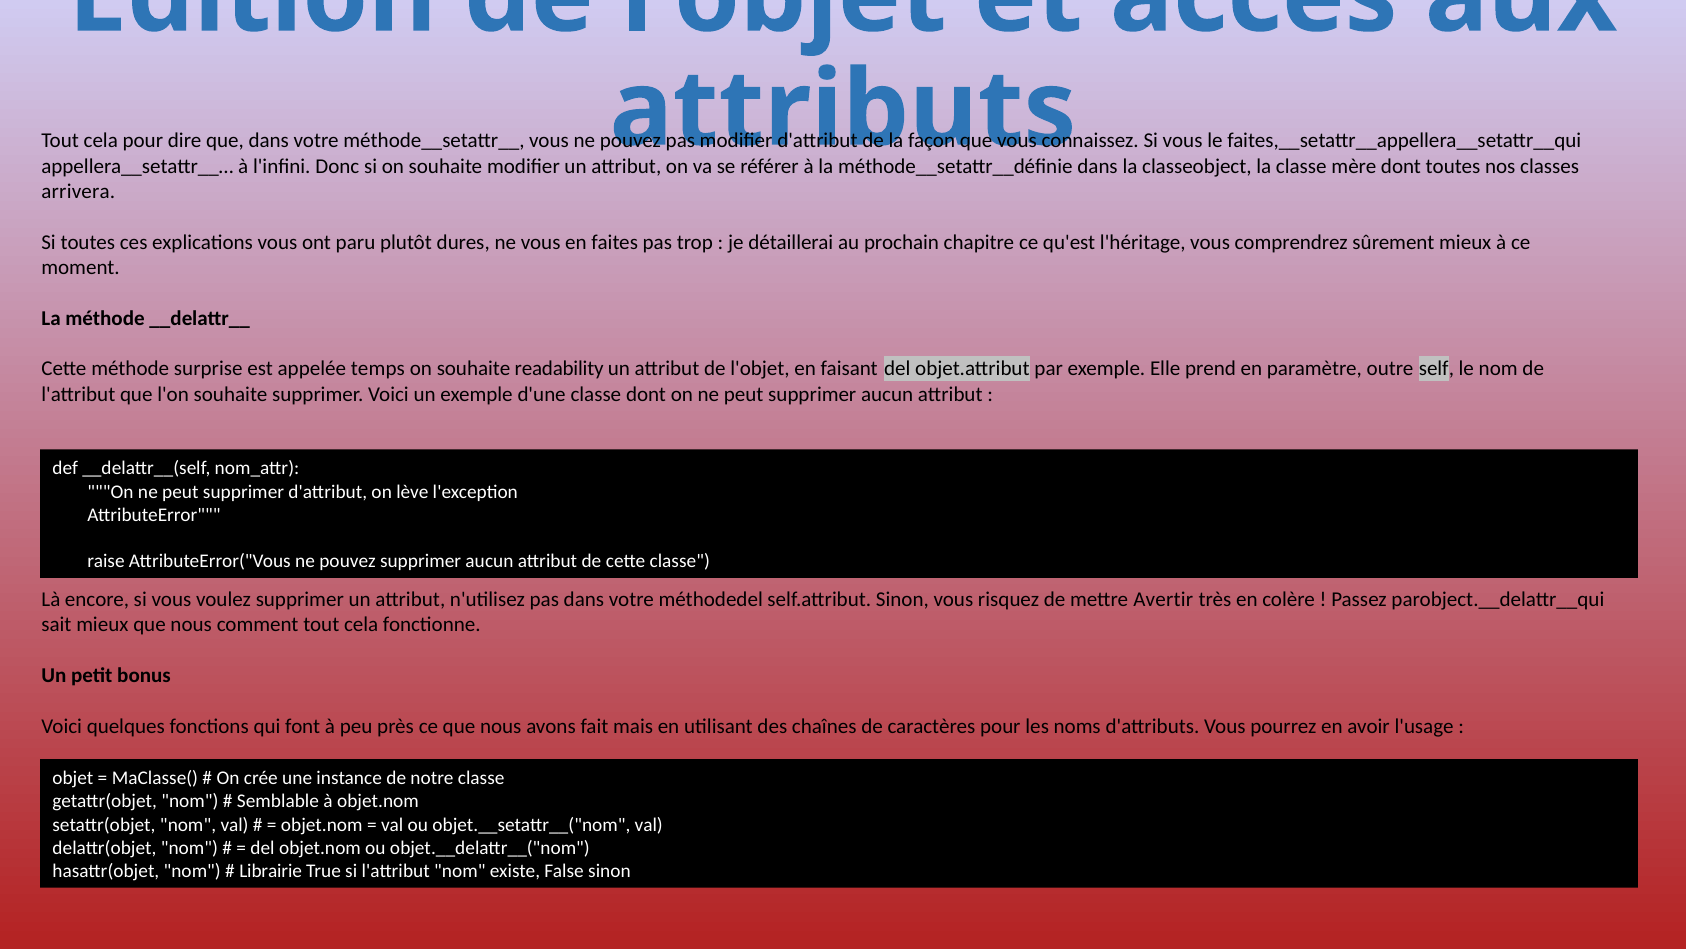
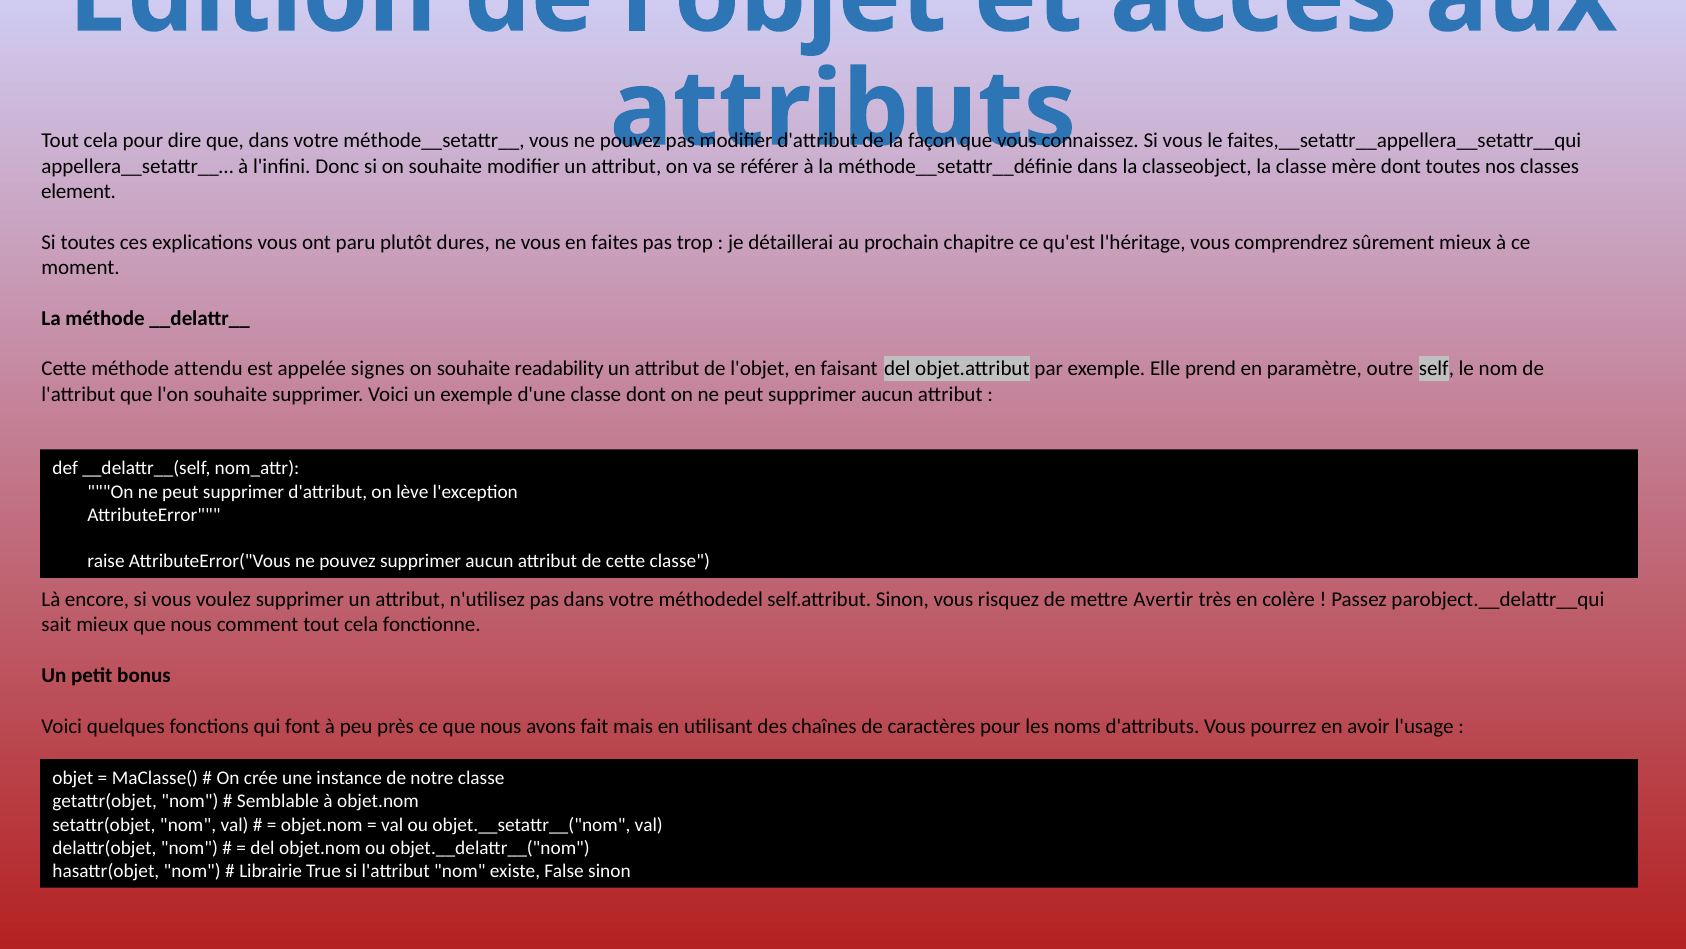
arrivera: arrivera -> element (79, 191)
surprise: surprise -> attendu (208, 369)
temps: temps -> signes (378, 369)
